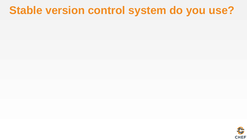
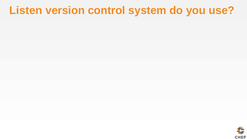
Stable: Stable -> Listen (26, 11)
